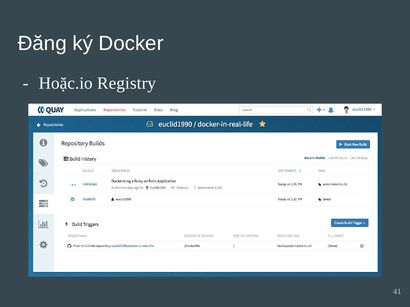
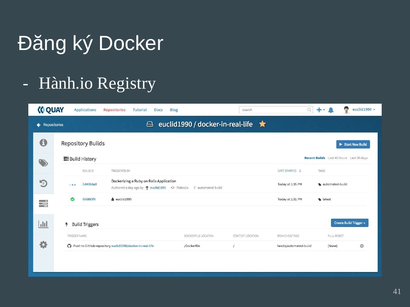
Hoặc.io: Hoặc.io -> Hành.io (66, 83)
